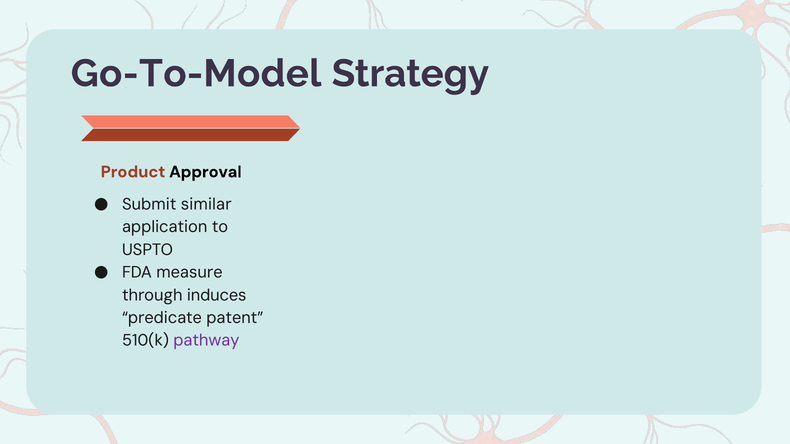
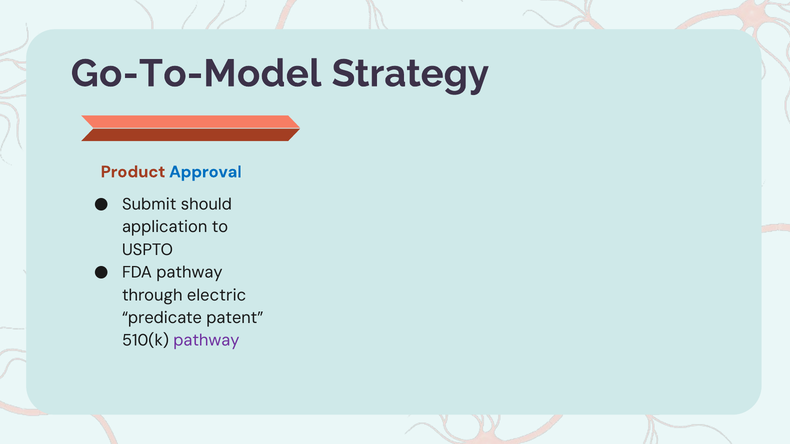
Approval colour: black -> blue (205, 172)
similar: similar -> should (206, 205)
FDA measure: measure -> pathway (189, 273)
induces: induces -> electric (217, 295)
